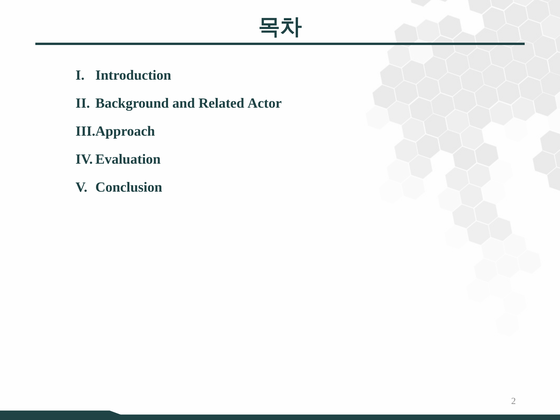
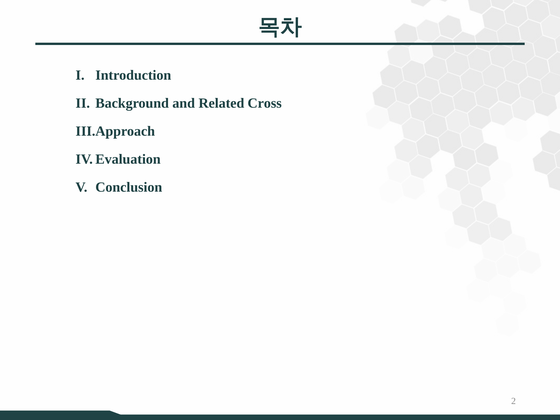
Actor: Actor -> Cross (265, 103)
